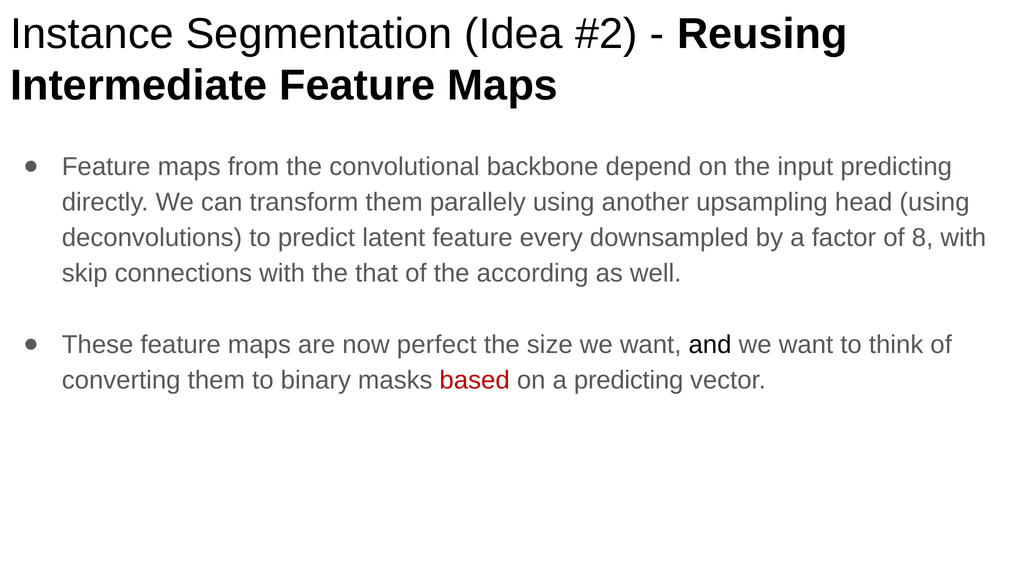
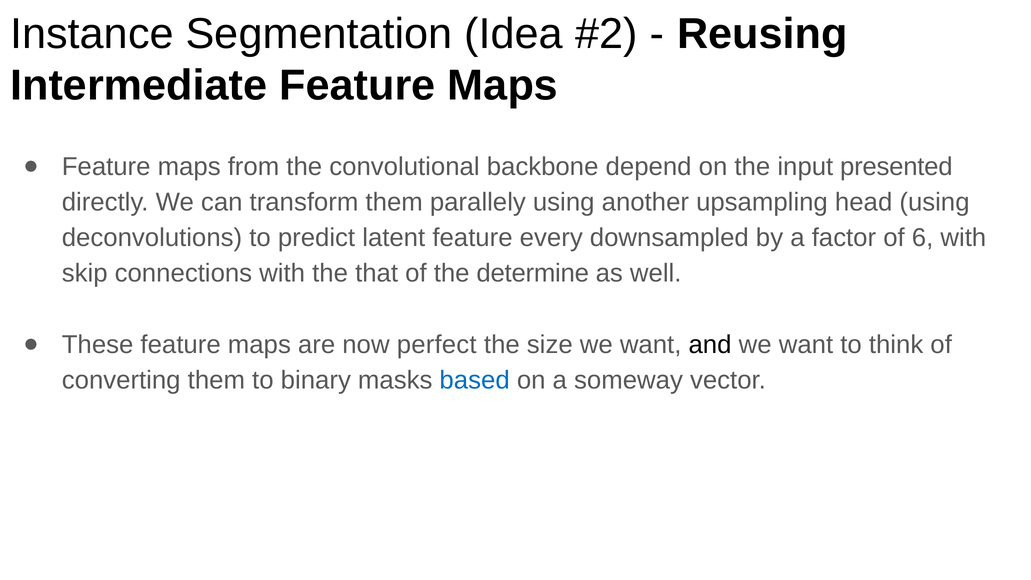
input predicting: predicting -> presented (896, 167)
8: 8 -> 6 (923, 238)
according: according -> determine (533, 273)
based colour: red -> blue (475, 380)
a predicting: predicting -> someway (629, 380)
